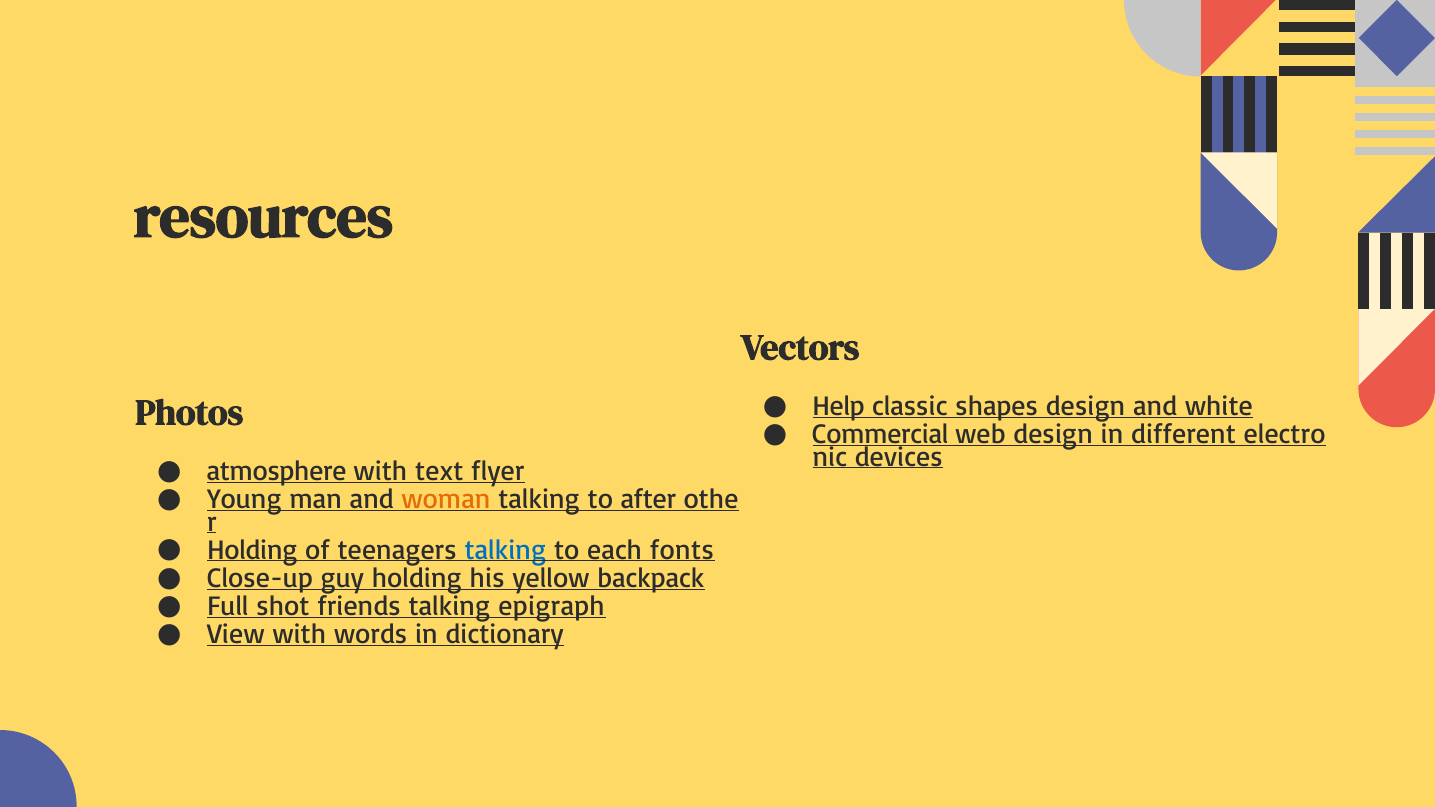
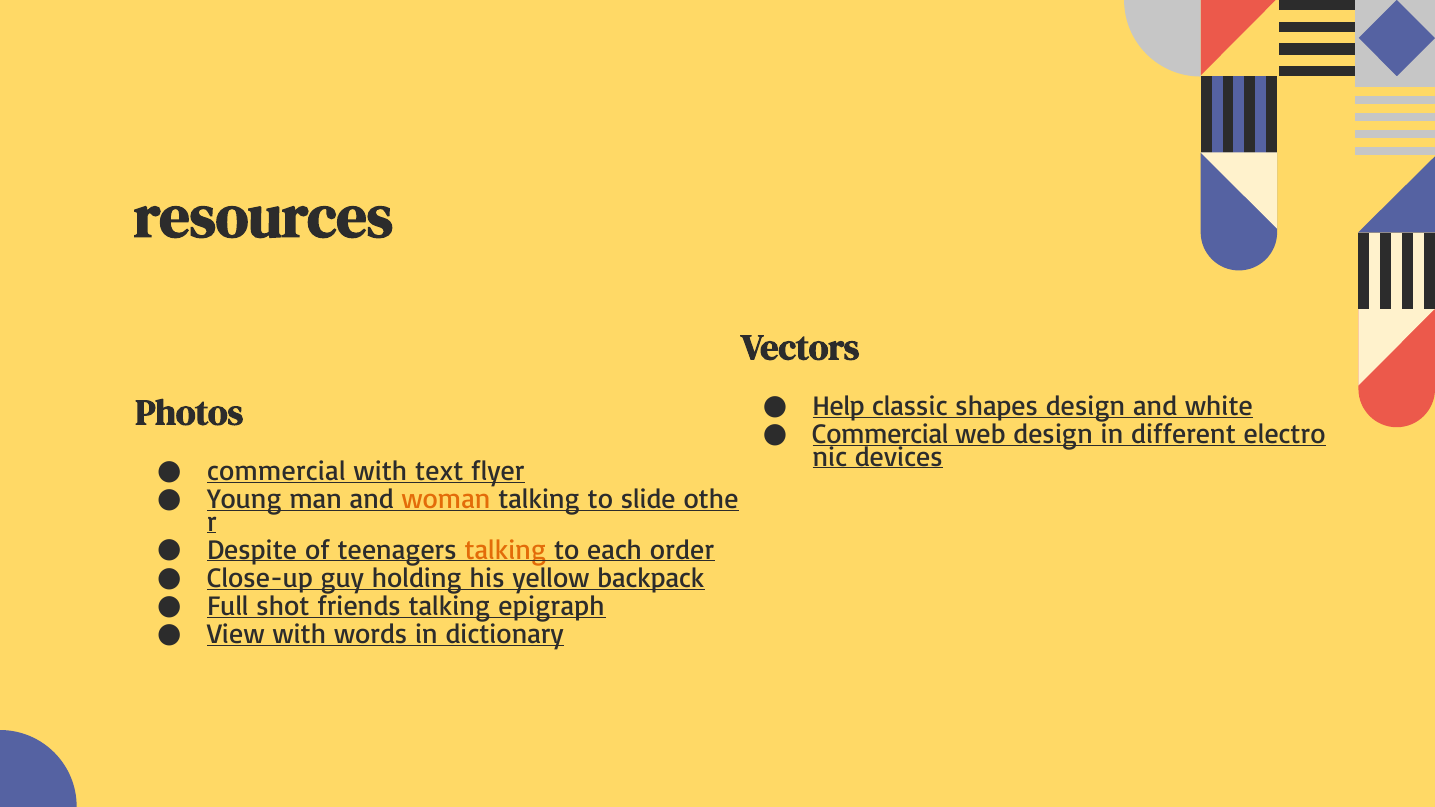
atmosphere: atmosphere -> commercial (276, 471)
after: after -> slide (648, 500)
Holding: Holding -> Despite (252, 550)
talking colour: blue -> orange (505, 550)
fonts: fonts -> order (682, 550)
